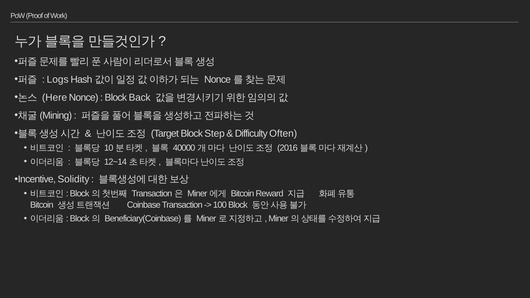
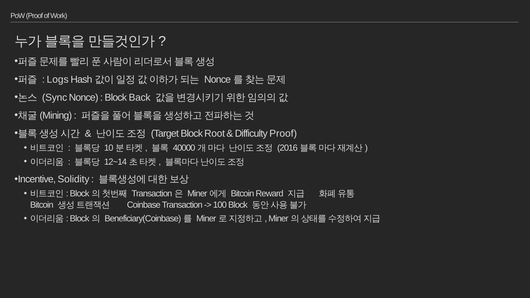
Here: Here -> Sync (55, 98)
Step: Step -> Root (215, 134)
Difficulty Often: Often -> Proof (283, 134)
